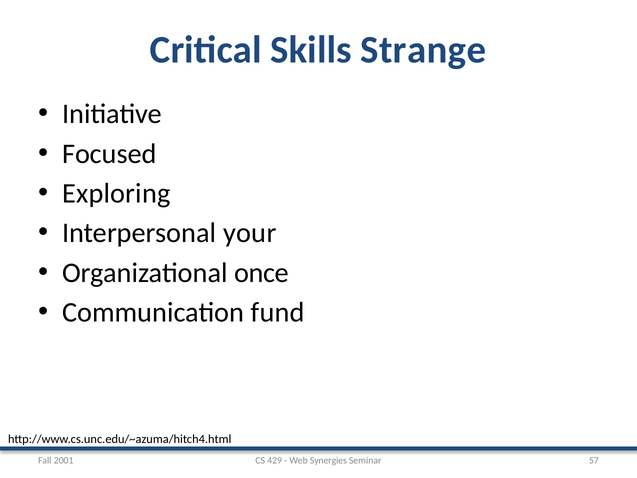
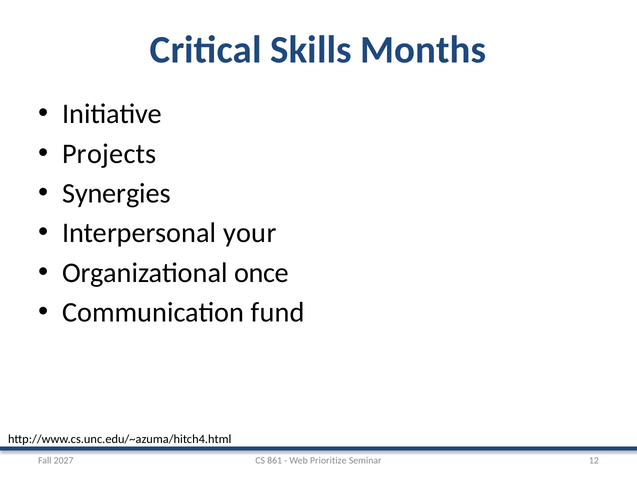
Strange: Strange -> Months (423, 50)
Focused: Focused -> Projects (109, 154)
Exploring: Exploring -> Synergies (116, 193)
429: 429 -> 861 (275, 460)
Synergies: Synergies -> Prioritize (328, 460)
57: 57 -> 12 (594, 460)
2001: 2001 -> 2027 (64, 460)
